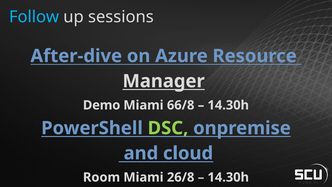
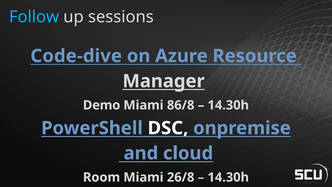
After-dive: After-dive -> Code-dive (76, 56)
66/8: 66/8 -> 86/8 (181, 105)
DSC colour: light green -> white (168, 128)
